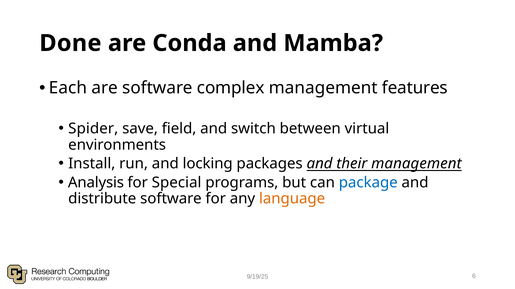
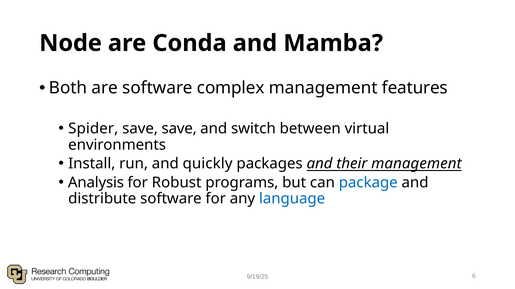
Done: Done -> Node (71, 43)
Each: Each -> Both (68, 88)
save field: field -> save (179, 129)
locking: locking -> quickly (208, 164)
Special: Special -> Robust (177, 183)
language colour: orange -> blue (292, 199)
